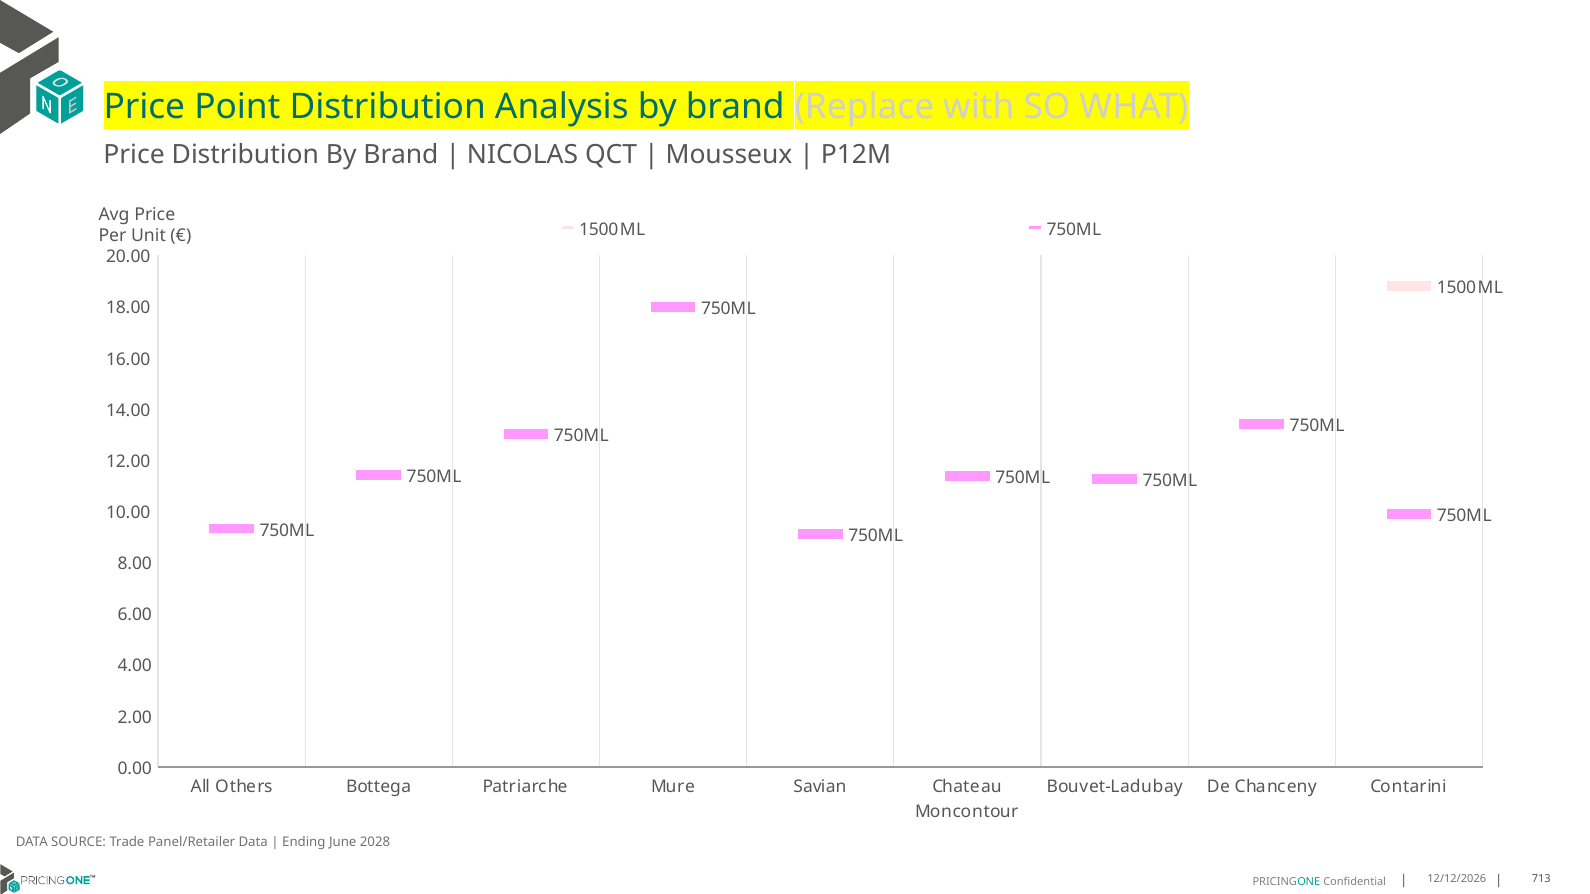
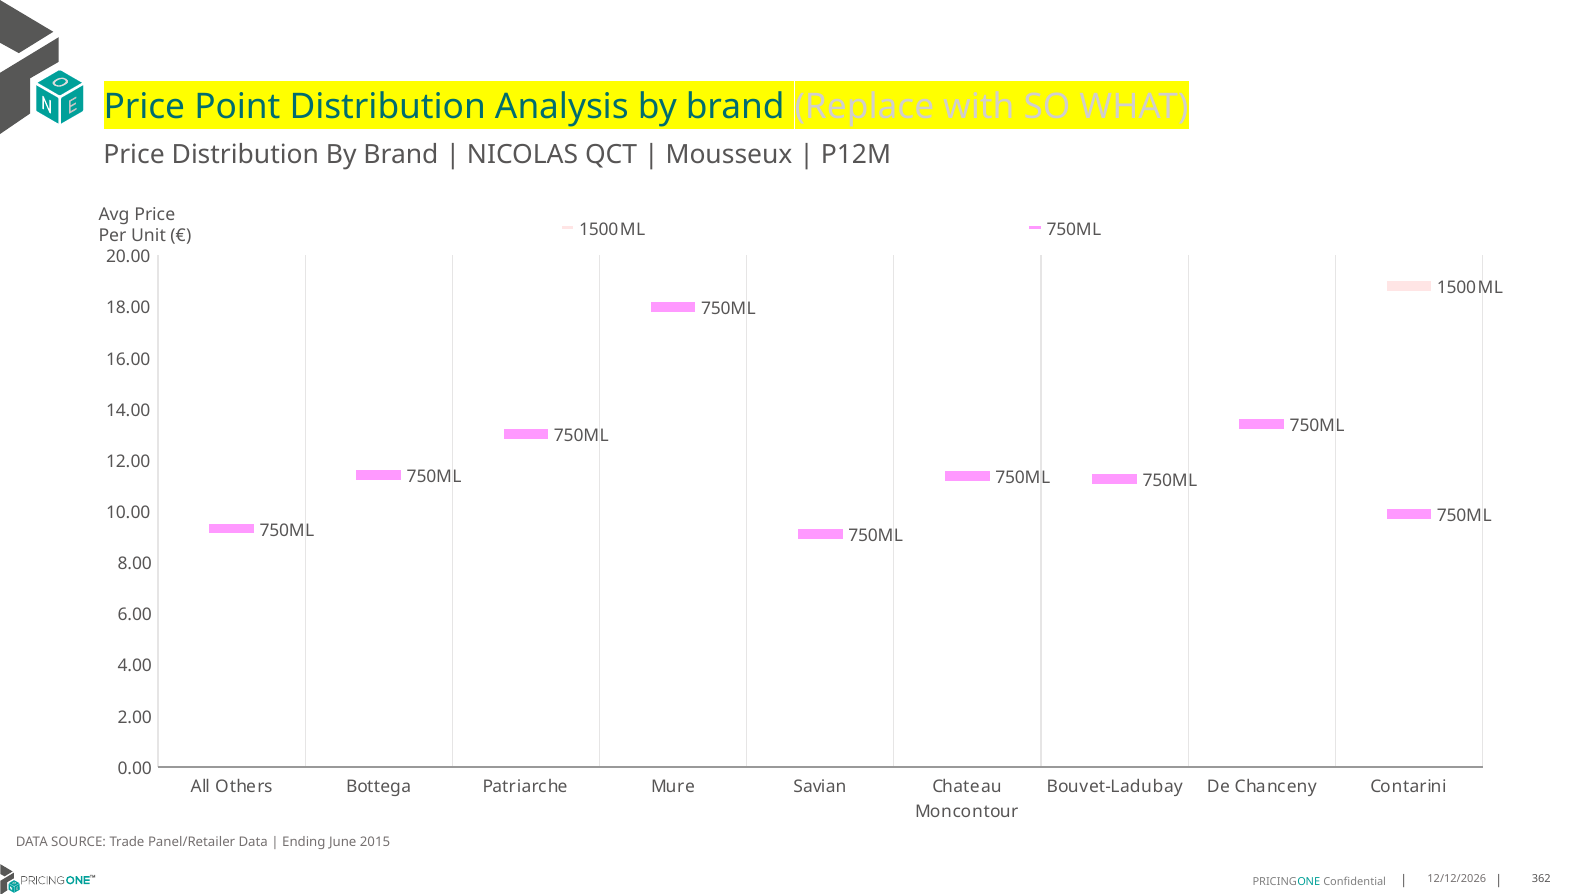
2028: 2028 -> 2015 (375, 842)
713: 713 -> 362 (1541, 879)
